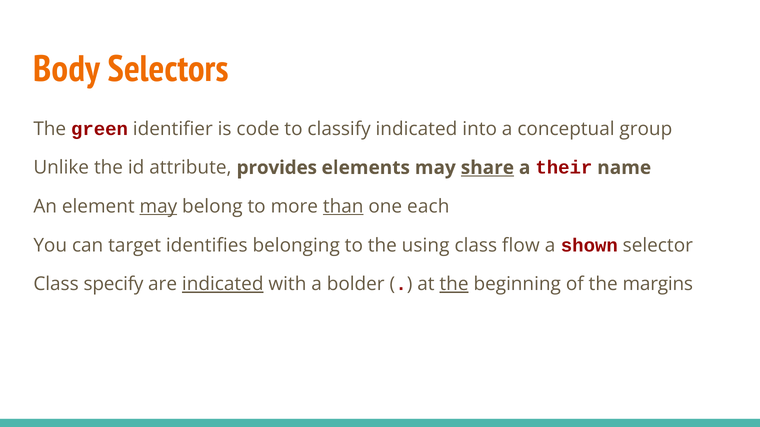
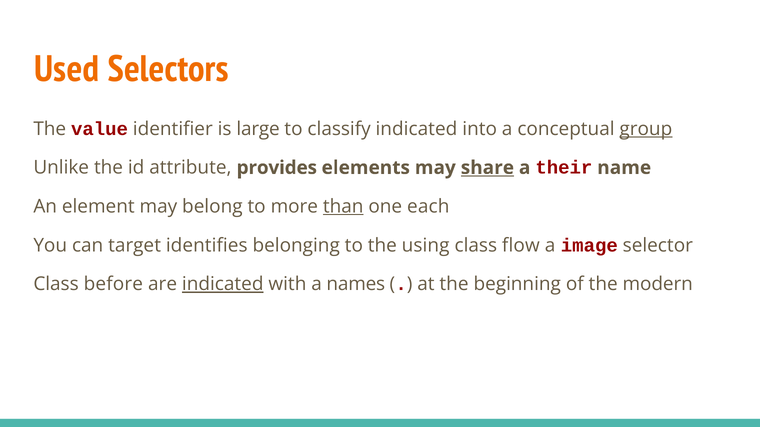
Body: Body -> Used (67, 69)
green: green -> value (100, 129)
code: code -> large (258, 129)
group underline: none -> present (646, 129)
may underline: present -> none (158, 207)
shown: shown -> image (589, 246)
specify: specify -> before (113, 284)
bolder: bolder -> names (356, 284)
the underline: present -> none (454, 284)
margins: margins -> modern (658, 284)
